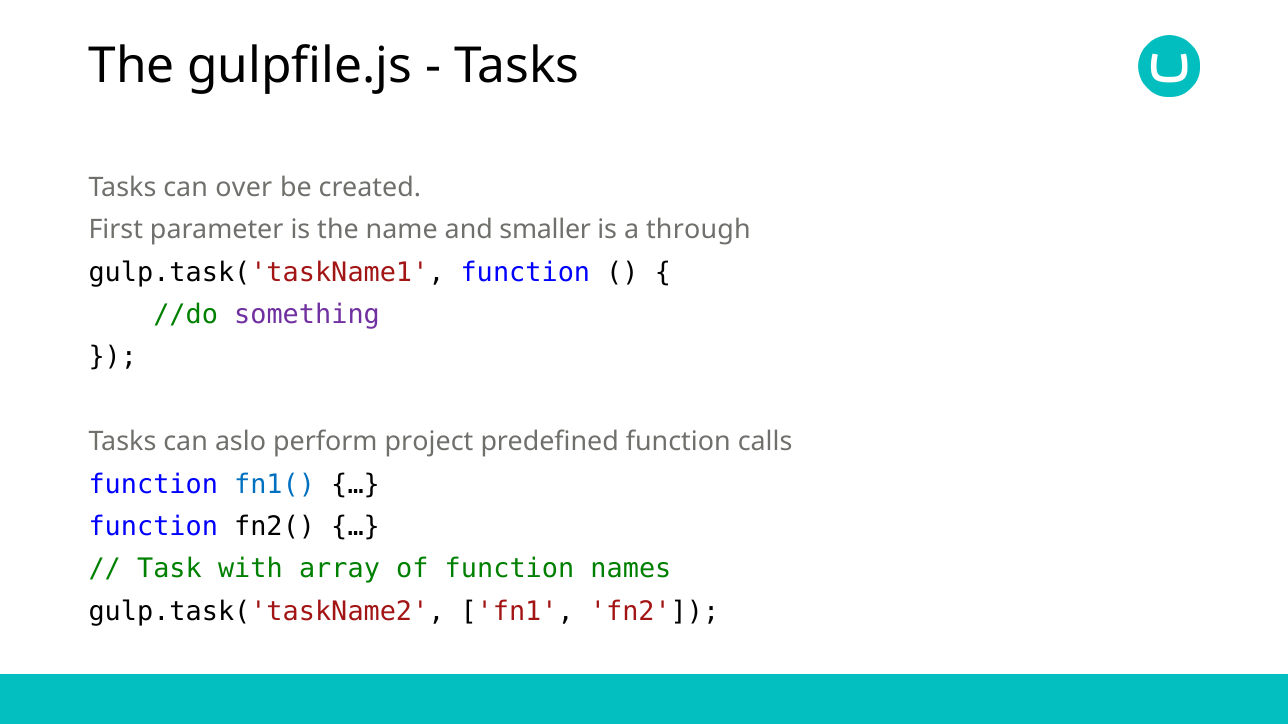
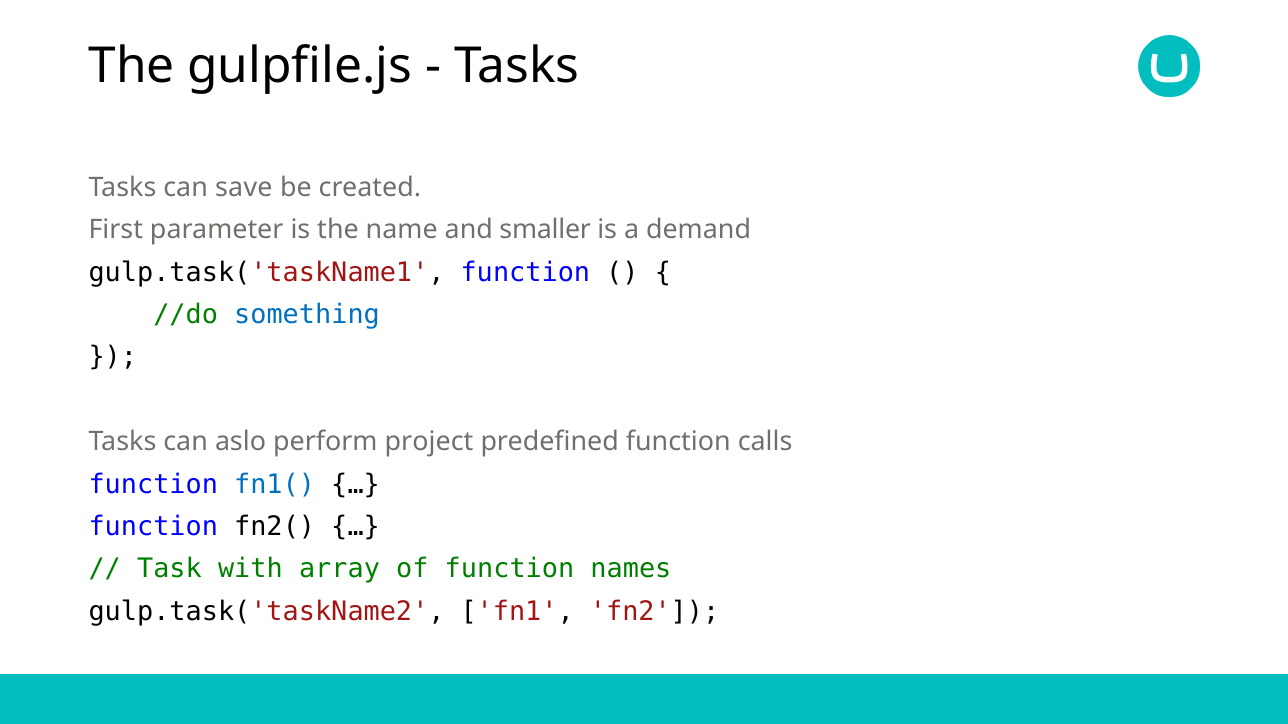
over: over -> save (244, 187)
through: through -> demand (699, 230)
something colour: purple -> blue (307, 315)
